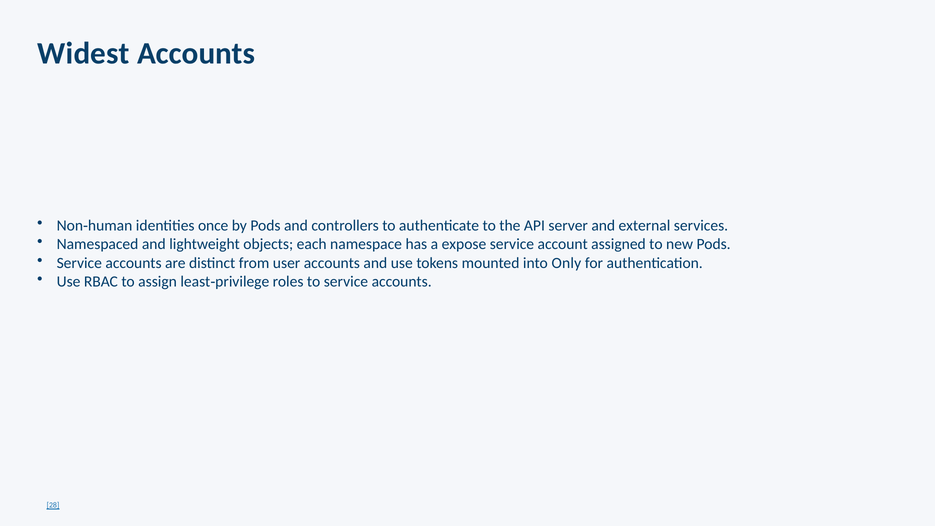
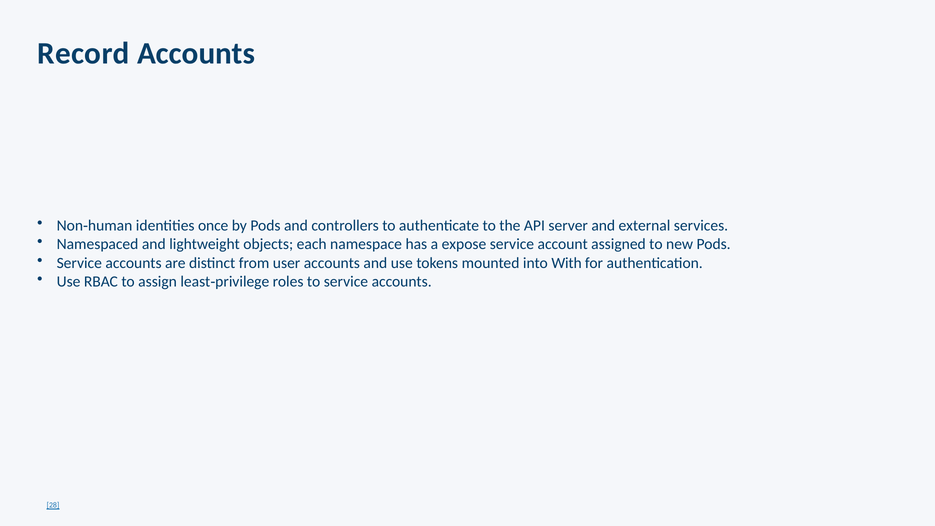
Widest: Widest -> Record (83, 54)
Only: Only -> With (567, 263)
